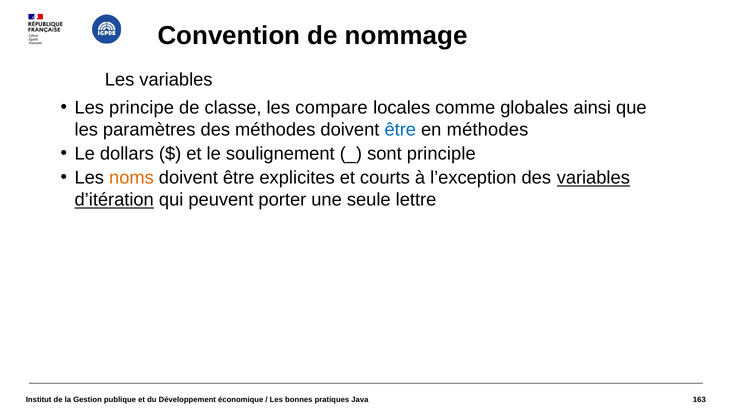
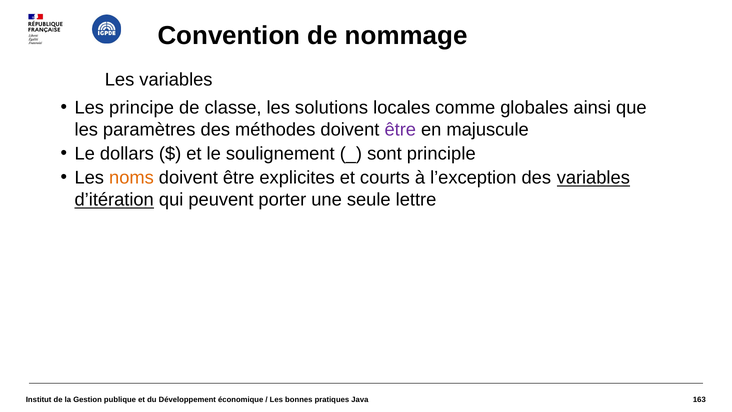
compare: compare -> solutions (332, 108)
être colour: blue -> purple (400, 130)
en méthodes: méthodes -> majuscule (488, 130)
